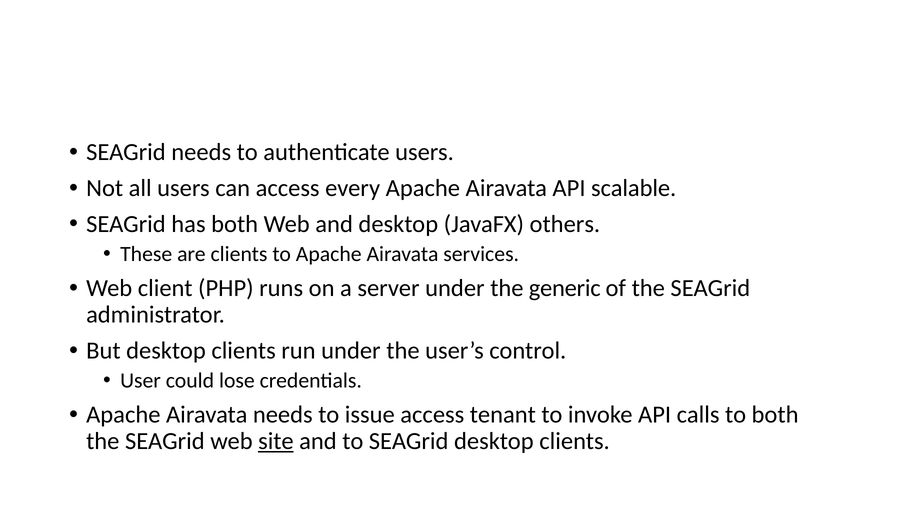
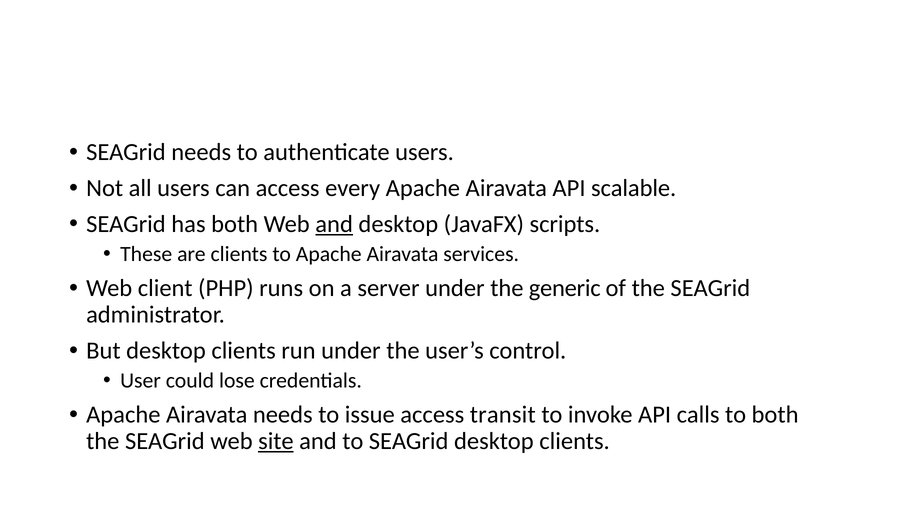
and underline: none -> present (334, 224)
others: others -> scripts (565, 224)
tenant: tenant -> transit (503, 415)
